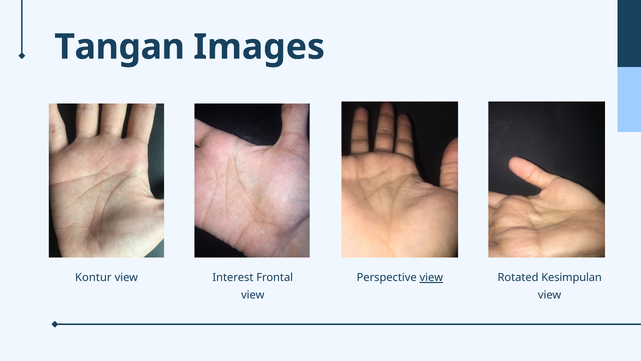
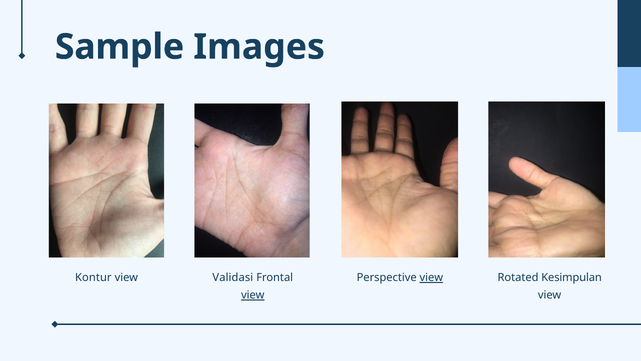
Tangan: Tangan -> Sample (120, 47)
Interest: Interest -> Validasi (233, 277)
view underline: none -> present (253, 295)
